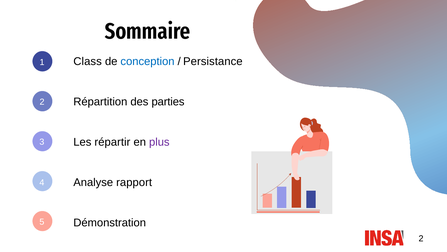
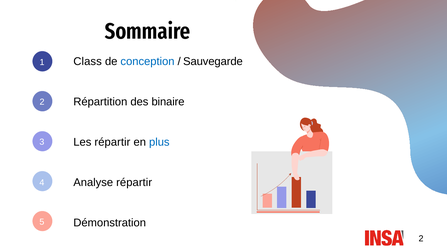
Persistance: Persistance -> Sauvegarde (213, 61)
parties: parties -> binaire (168, 101)
plus colour: purple -> blue (159, 142)
Analyse rapport: rapport -> répartir (134, 182)
